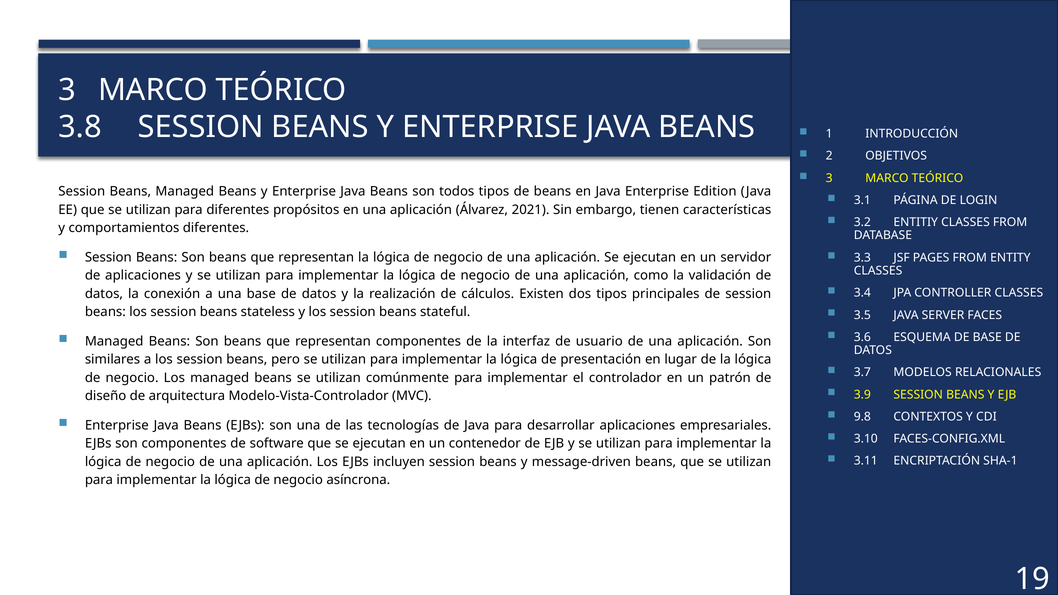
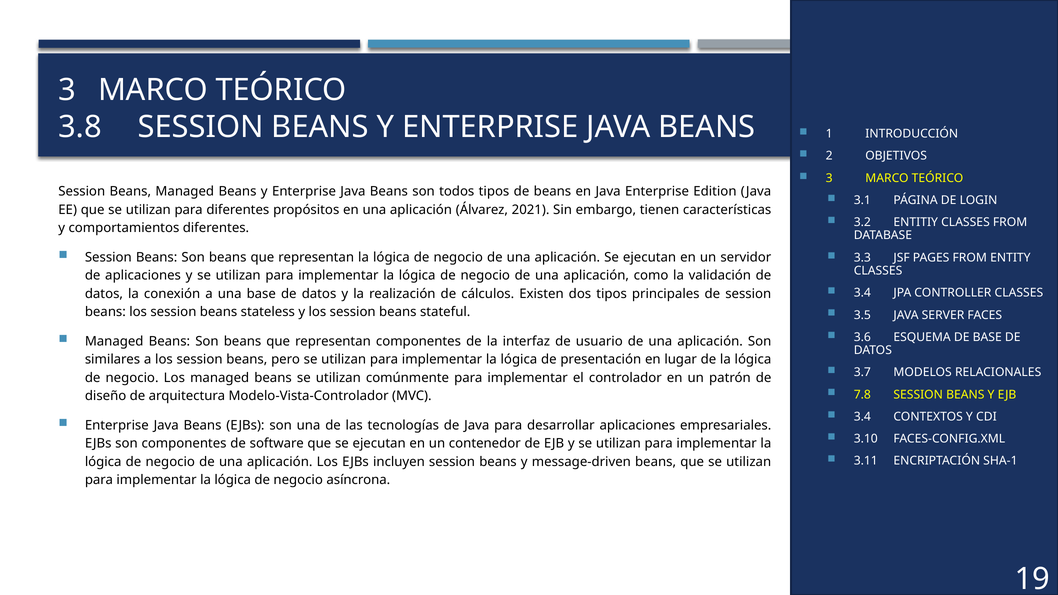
3.9: 3.9 -> 7.8 (862, 395)
9.8: 9.8 -> 3.4 (862, 417)
